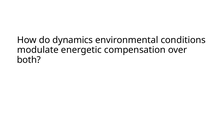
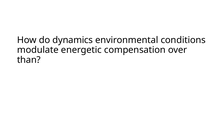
both: both -> than (29, 60)
